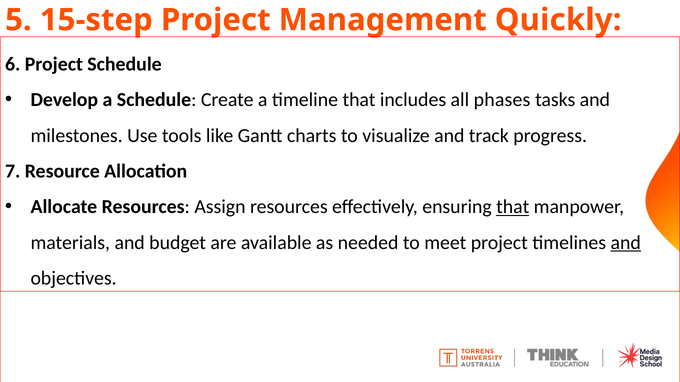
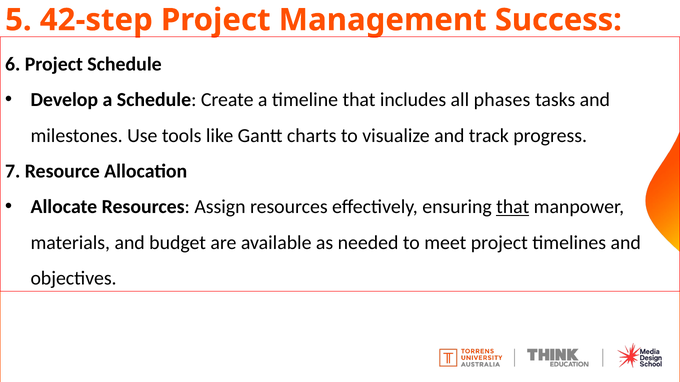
15-step: 15-step -> 42-step (96, 20)
Quickly: Quickly -> Success (558, 20)
and underline: present -> none (626, 243)
